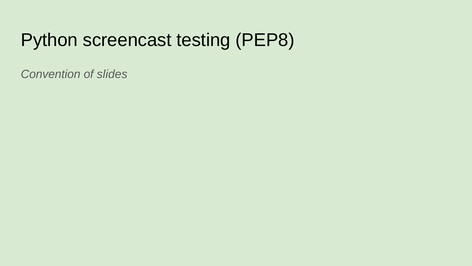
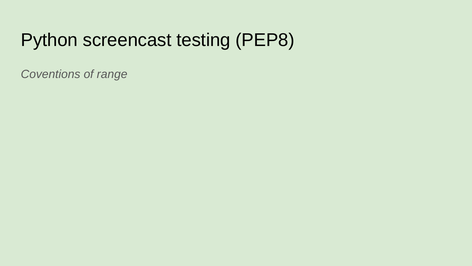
Convention: Convention -> Coventions (51, 74)
slides: slides -> range (112, 74)
